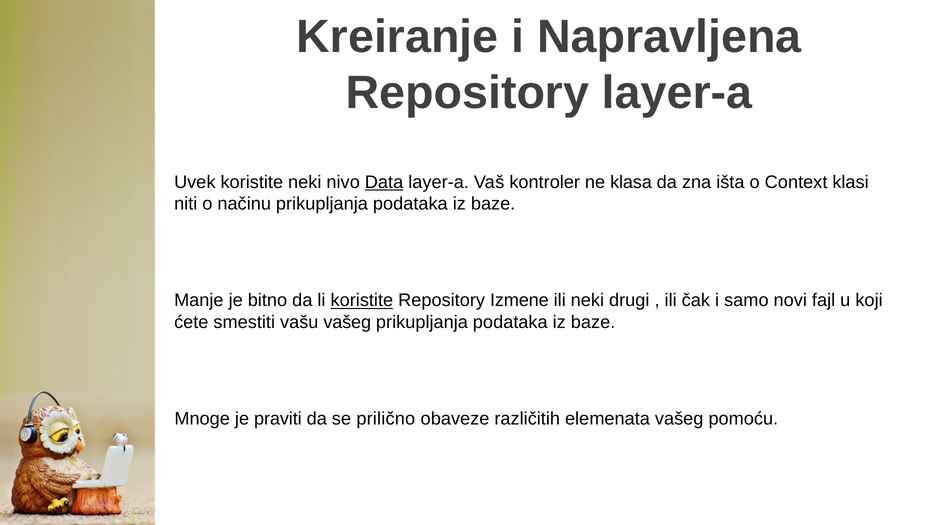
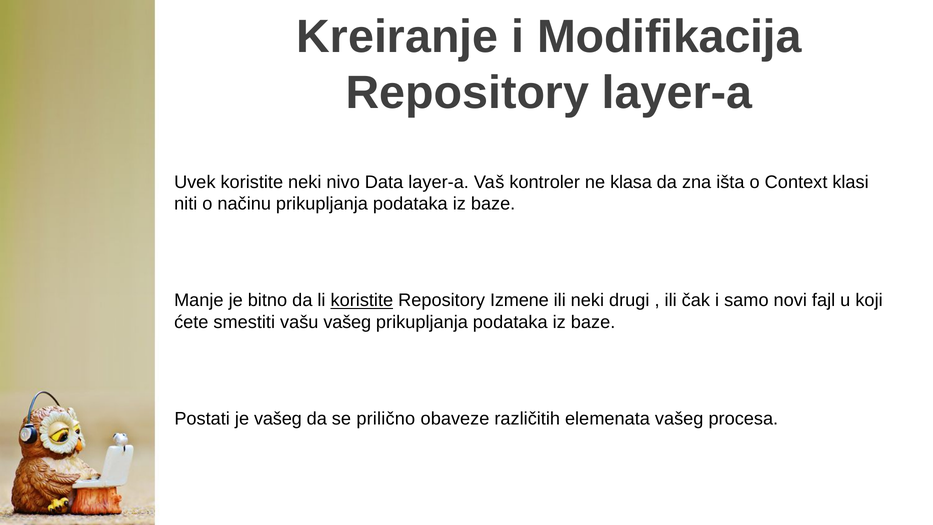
Napravljena: Napravljena -> Modifikacija (669, 37)
Data underline: present -> none (384, 182)
Mnoge: Mnoge -> Postati (202, 419)
je praviti: praviti -> vašeg (278, 419)
pomoću: pomoću -> procesa (743, 419)
